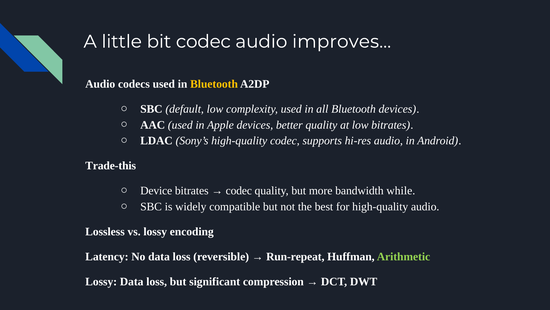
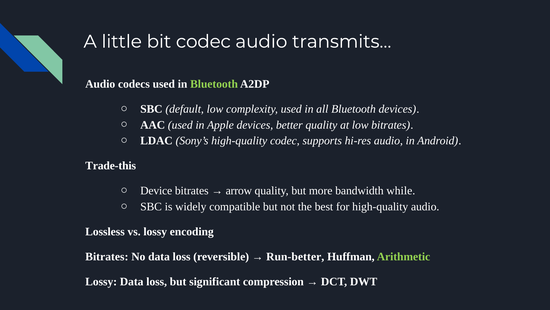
improves…: improves… -> transmits… (342, 41)
Bluetooth colour: yellow -> light green (214, 84)
codec: codec -> arrow (239, 190)
Latency: Latency -> Bitrates (107, 256)
Run-repeat: Run-repeat -> Run-better (295, 256)
